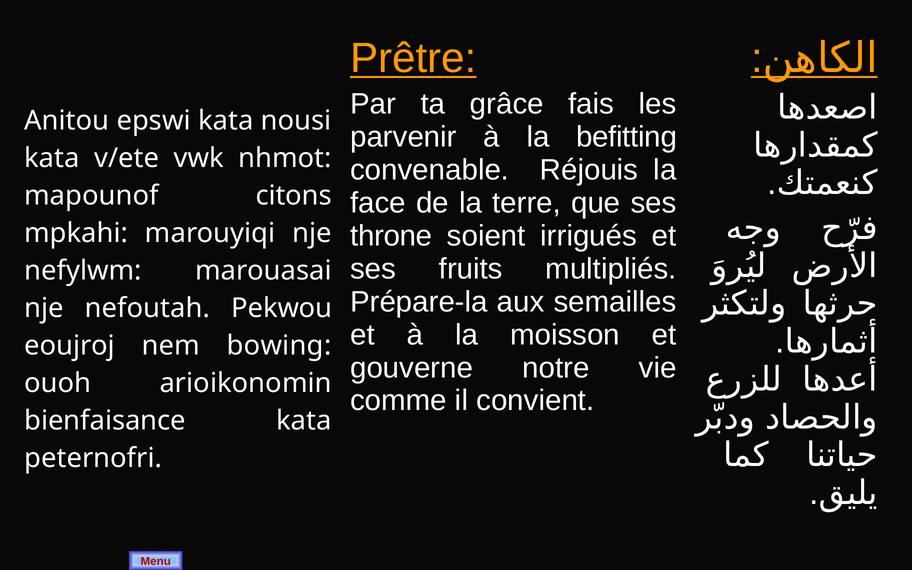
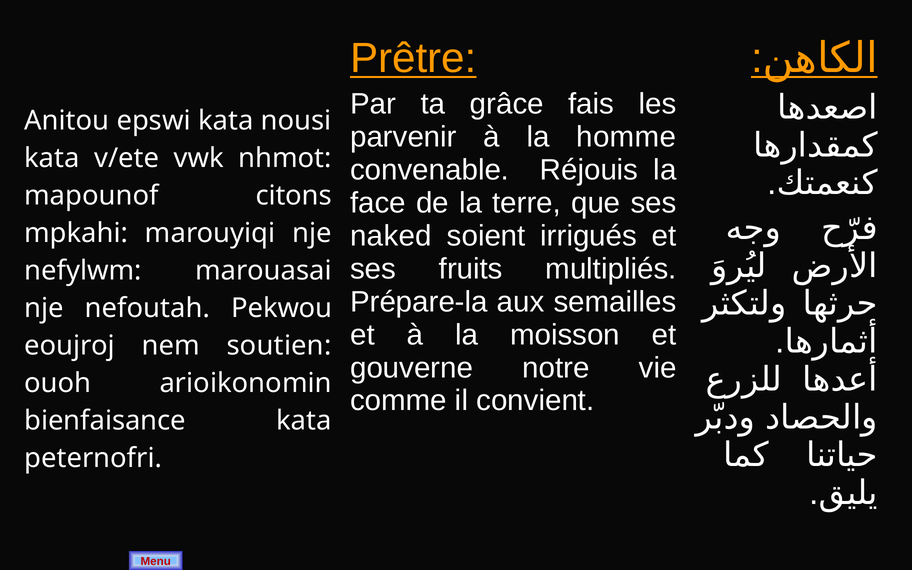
befitting: befitting -> homme (626, 137)
throne: throne -> naked (391, 236)
bowing: bowing -> soutien (279, 346)
